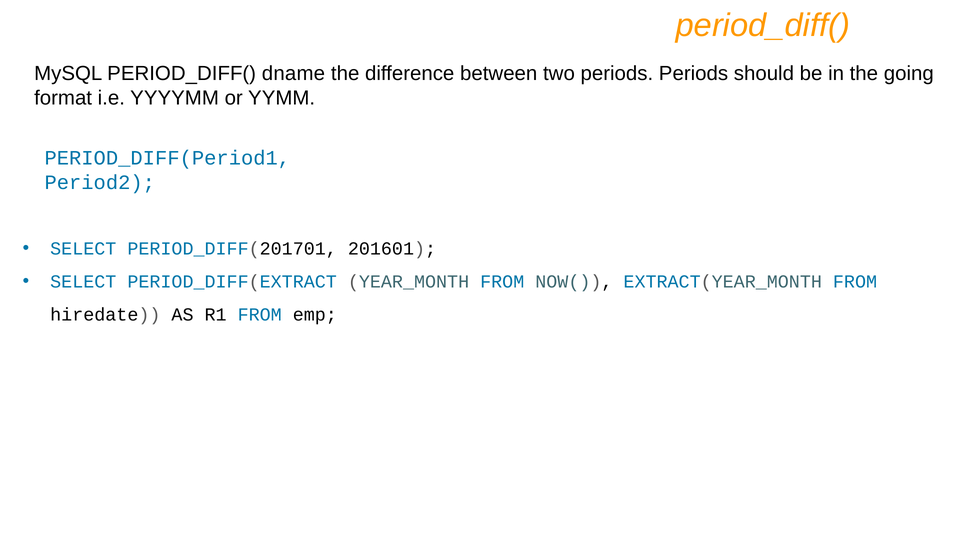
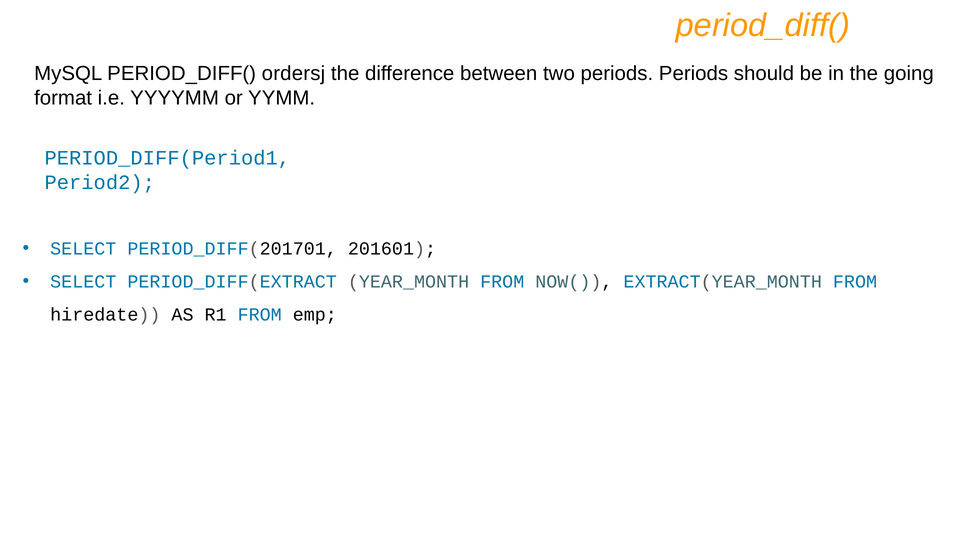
dname: dname -> ordersj (293, 74)
